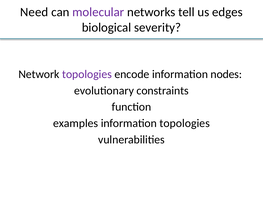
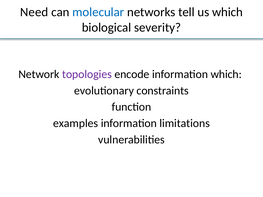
molecular colour: purple -> blue (98, 12)
us edges: edges -> which (227, 12)
information nodes: nodes -> which (226, 74)
information topologies: topologies -> limitations (185, 123)
